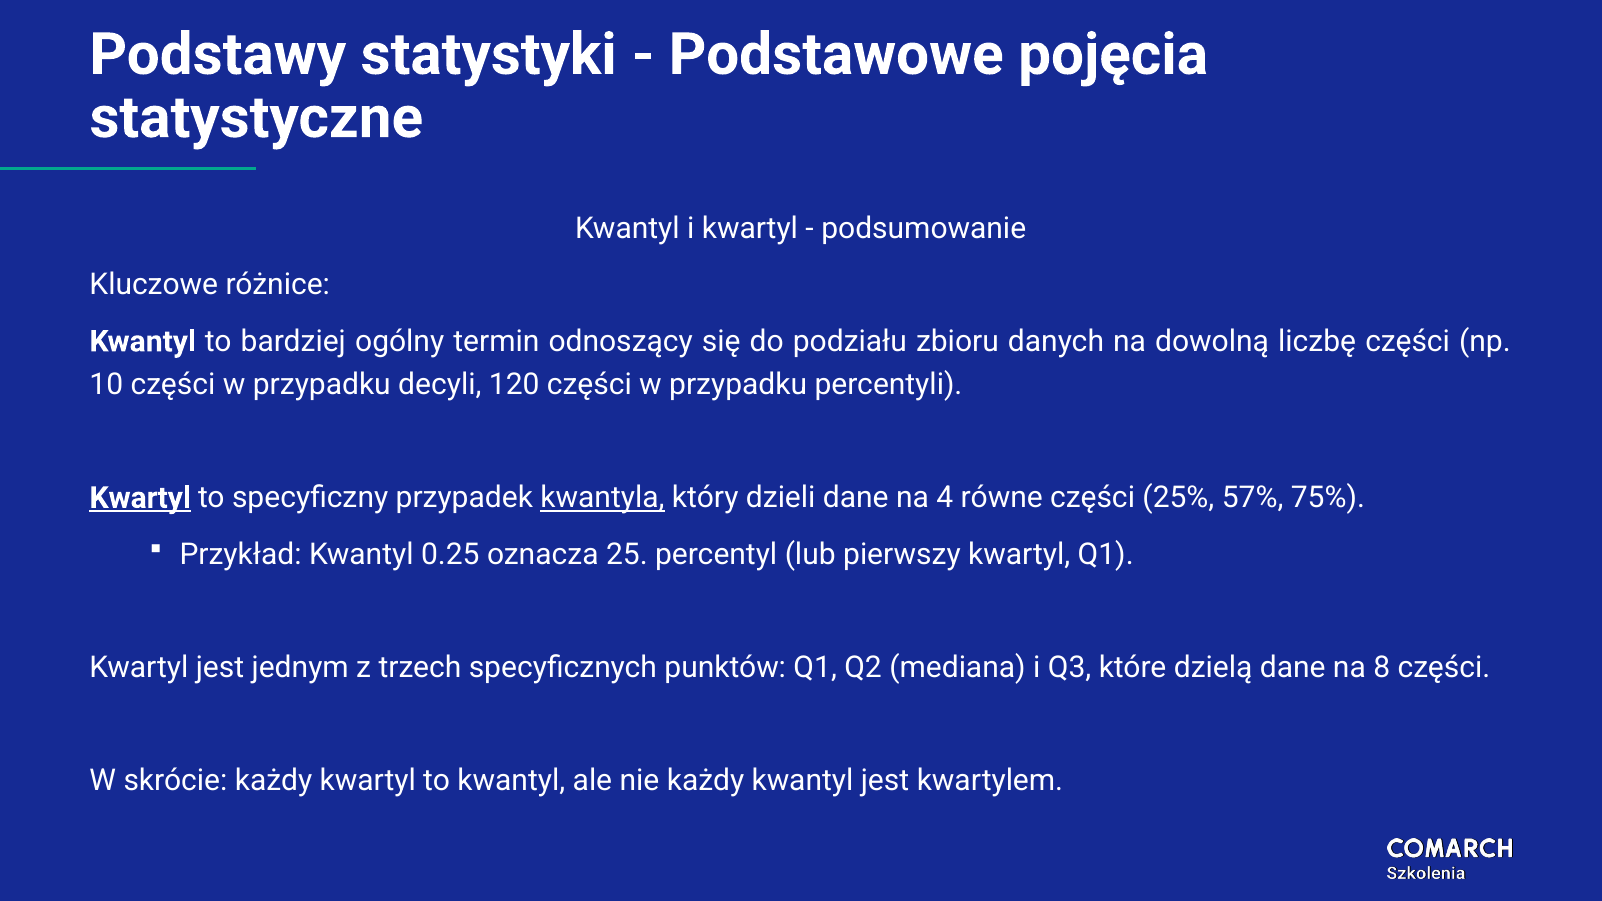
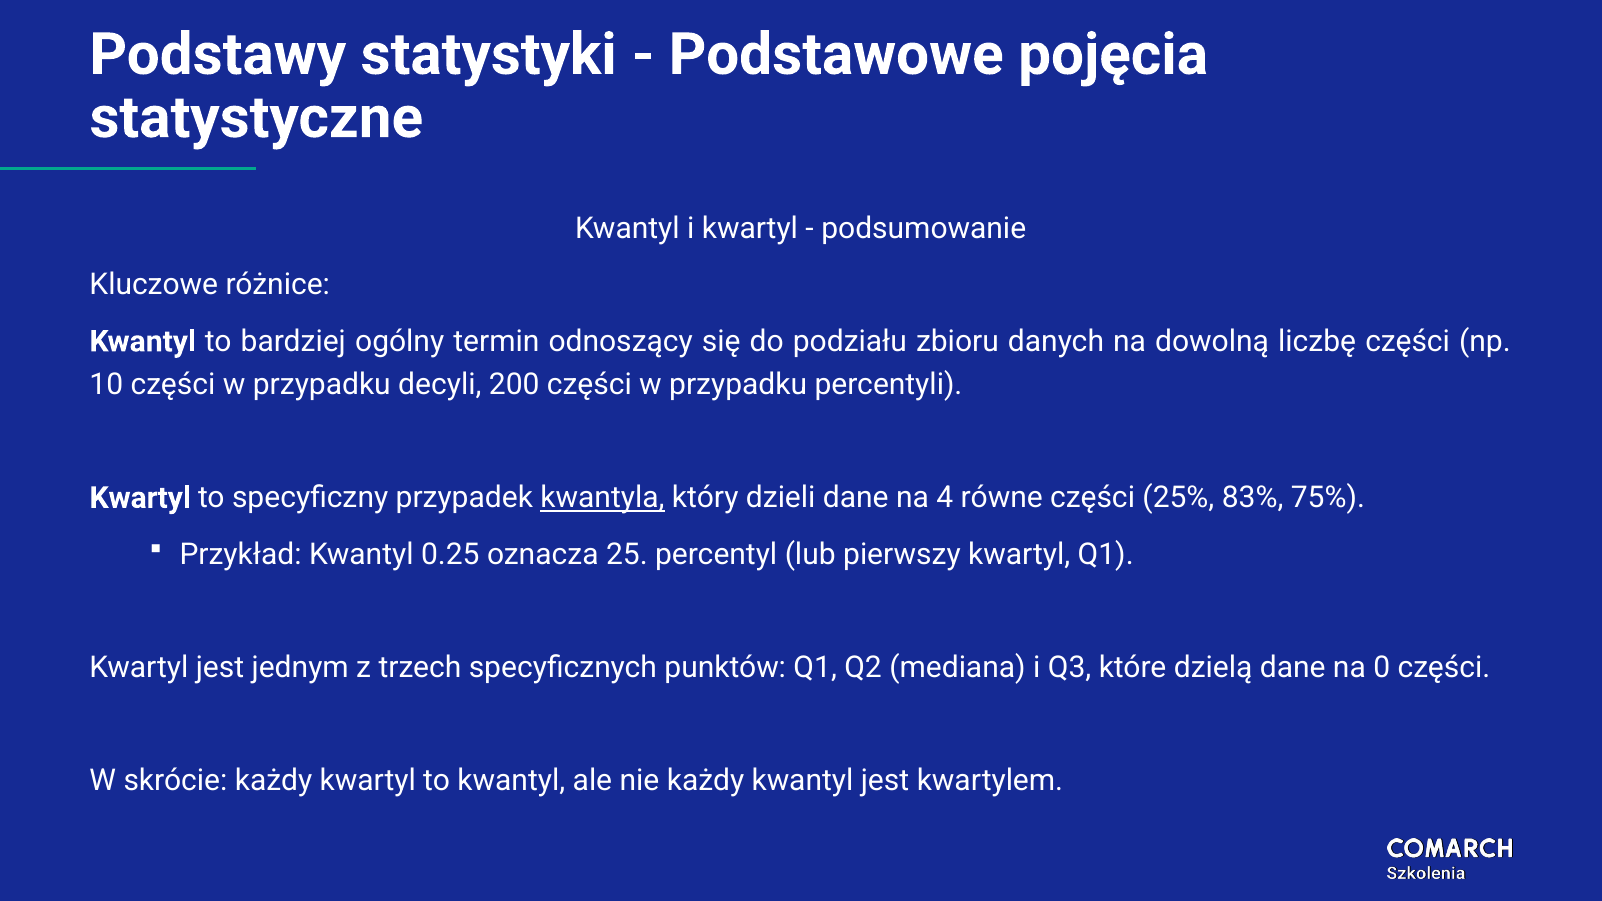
120: 120 -> 200 (514, 385)
Kwartyl underline: present -> none (140, 498)
57%: 57% -> 83% (1253, 498)
8: 8 -> 0 (1382, 668)
